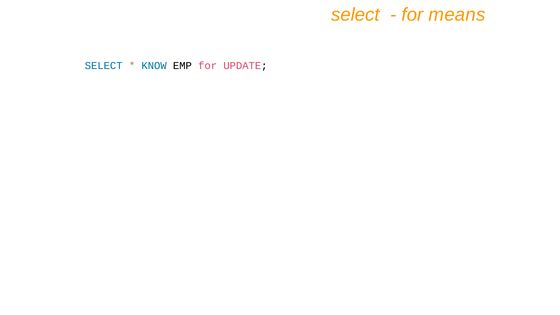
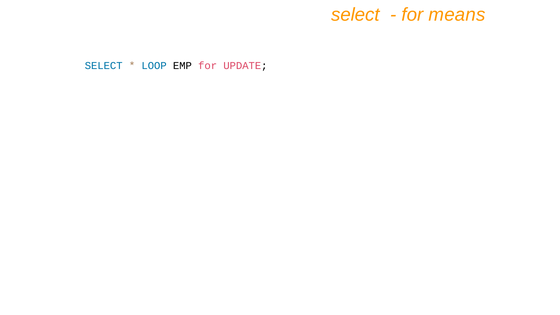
KNOW: KNOW -> LOOP (154, 66)
